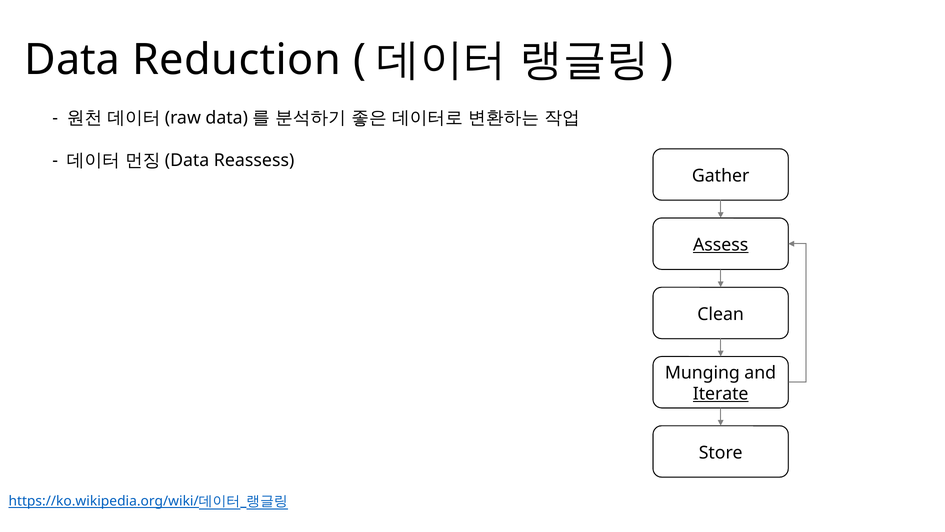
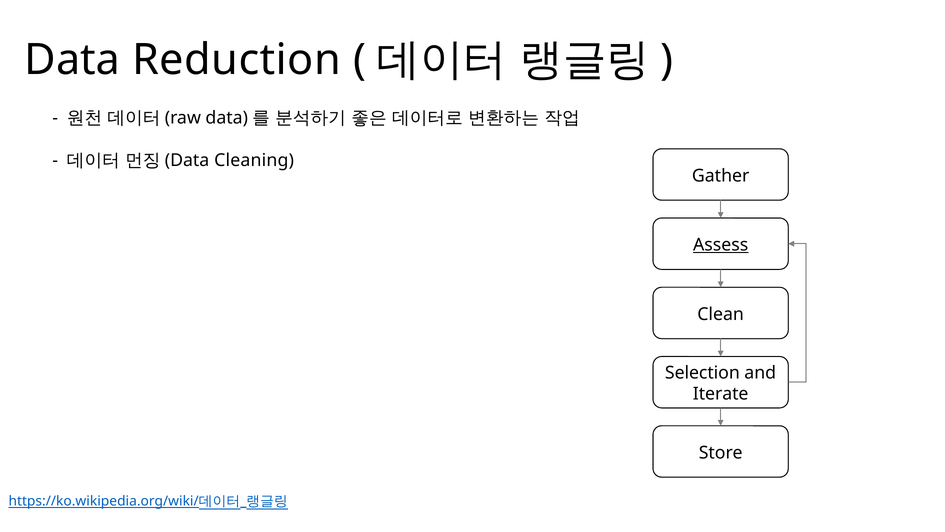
Reassess: Reassess -> Cleaning (254, 160)
Munging: Munging -> Selection (702, 372)
Iterate underline: present -> none (721, 394)
